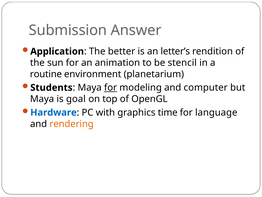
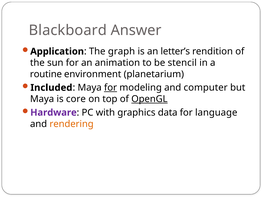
Submission: Submission -> Blackboard (68, 30)
better: better -> graph (121, 51)
Students: Students -> Included (51, 87)
goal: goal -> core (76, 99)
OpenGL underline: none -> present (149, 99)
Hardware colour: blue -> purple (53, 112)
time: time -> data (168, 112)
